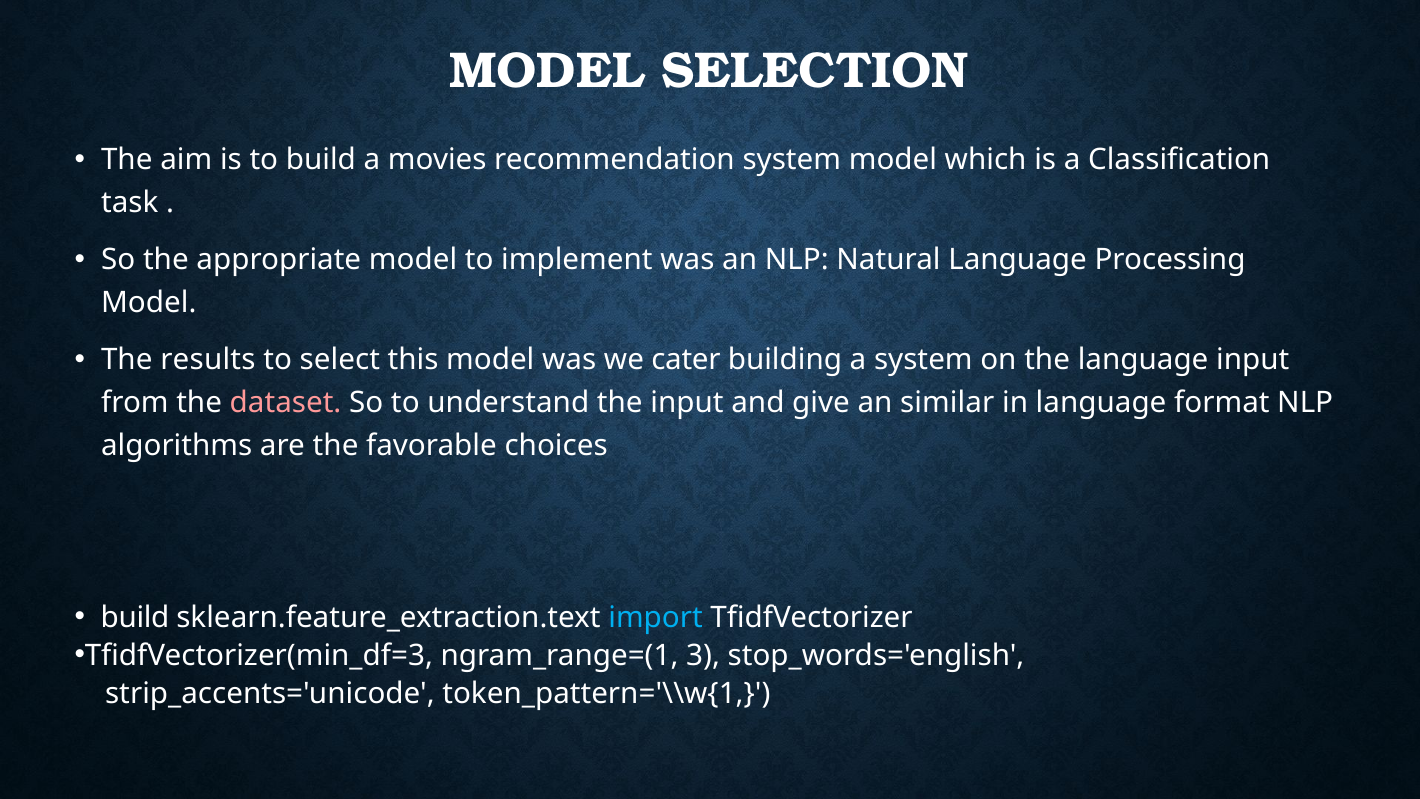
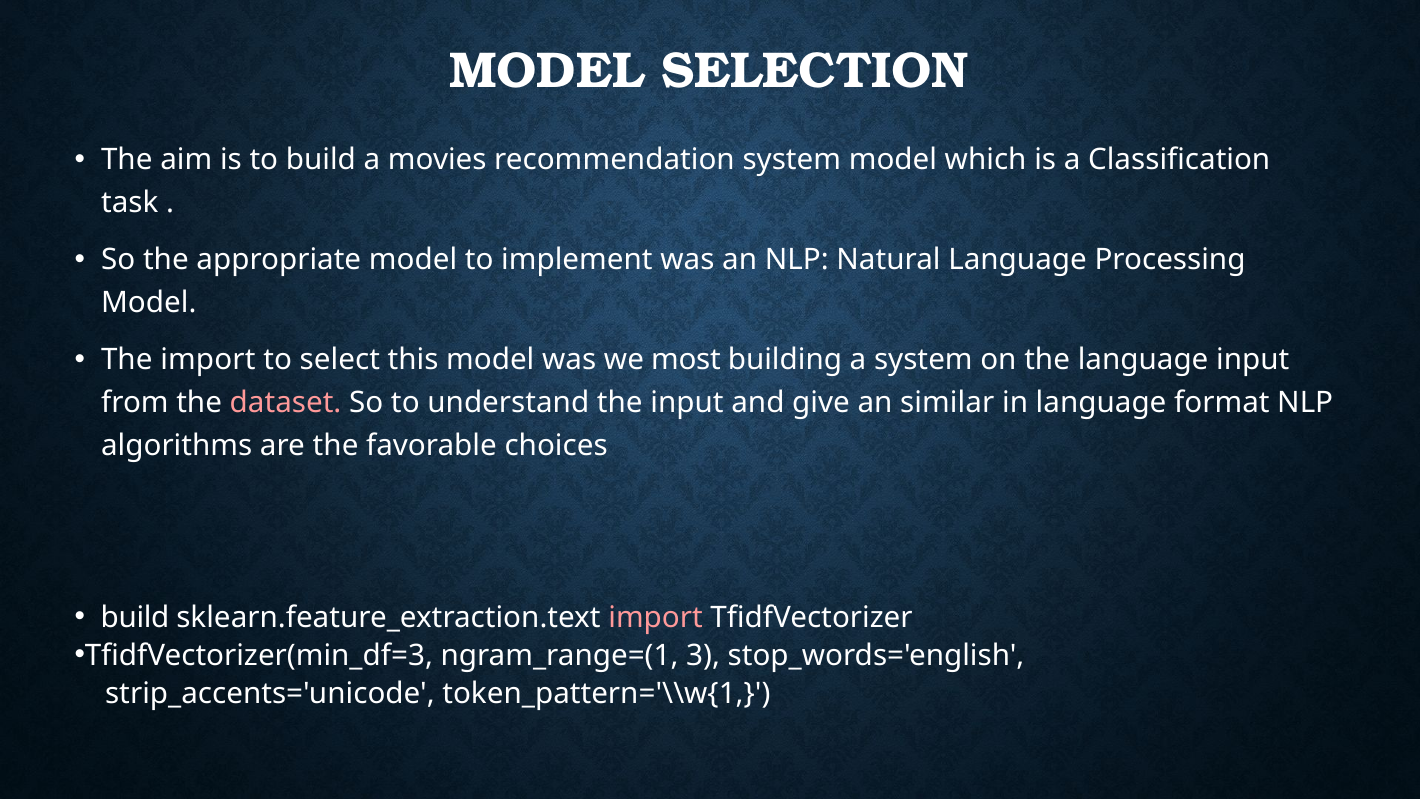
The results: results -> import (208, 360)
cater: cater -> most (686, 360)
import colour: light blue -> pink (656, 617)
